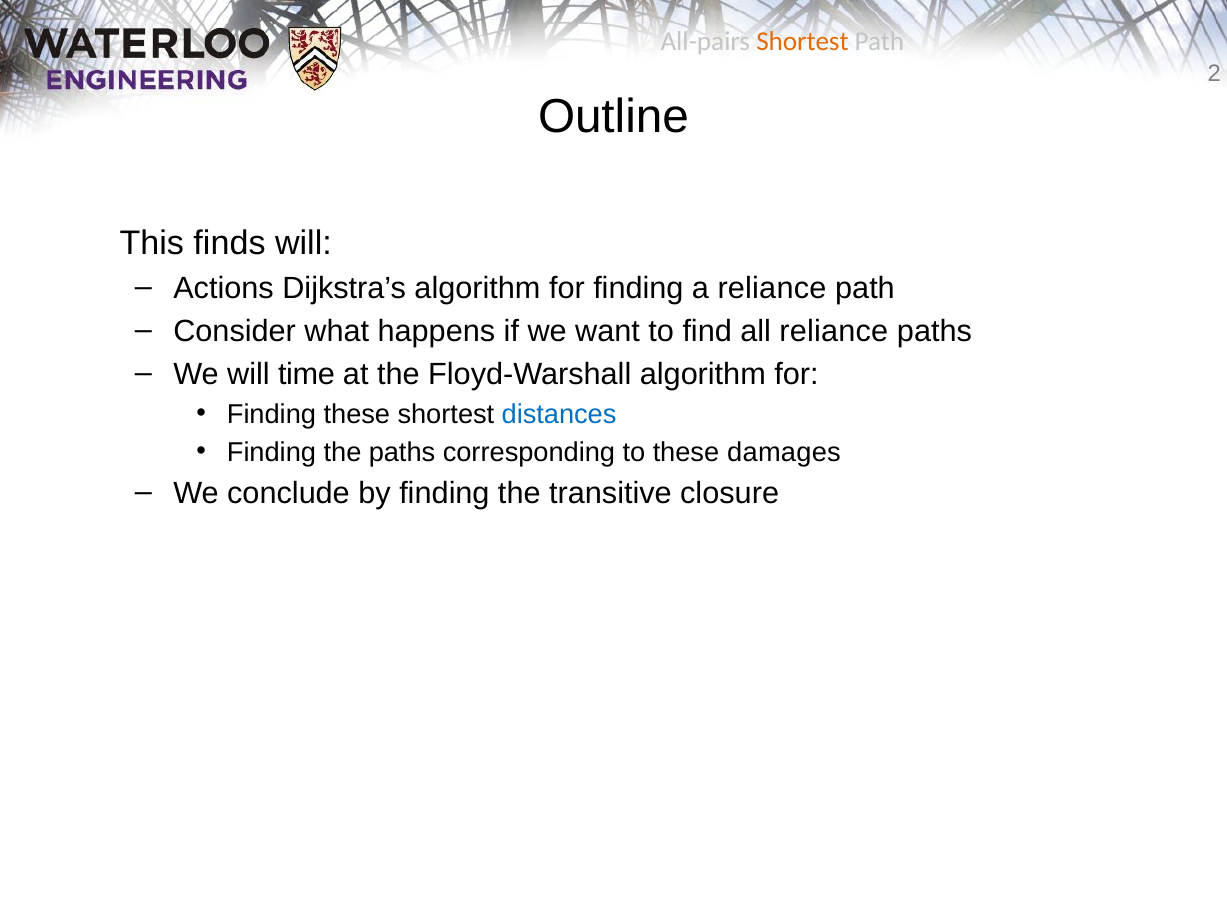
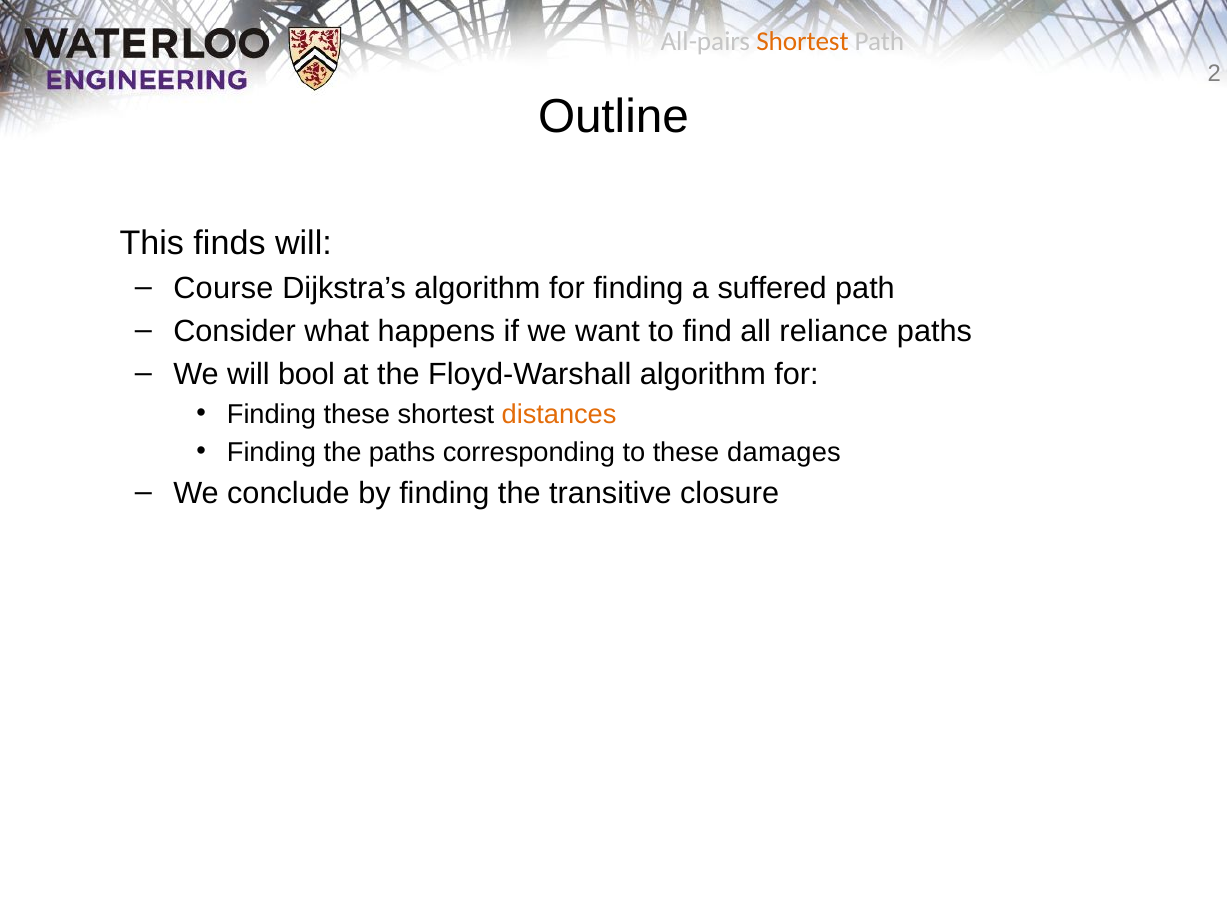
Actions: Actions -> Course (223, 288)
a reliance: reliance -> suffered (772, 288)
time: time -> bool (307, 374)
distances colour: blue -> orange (559, 414)
